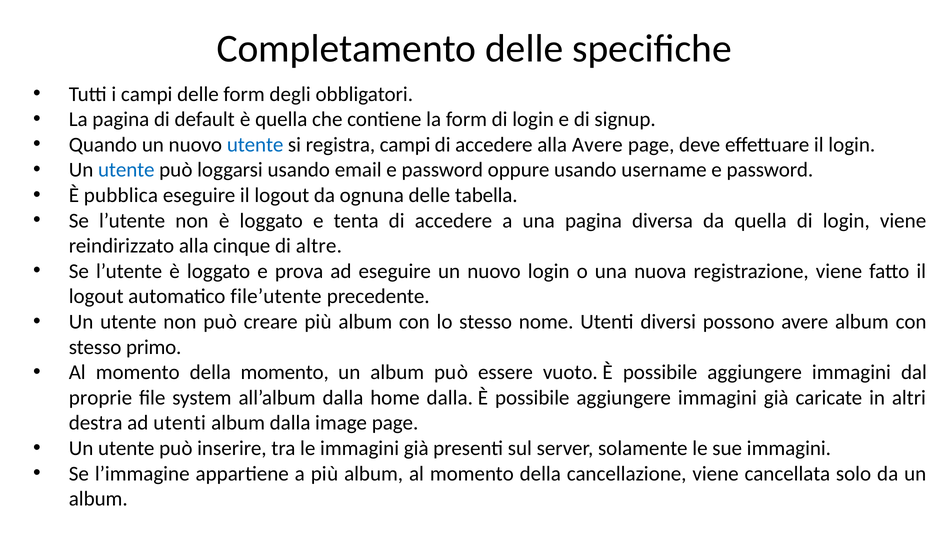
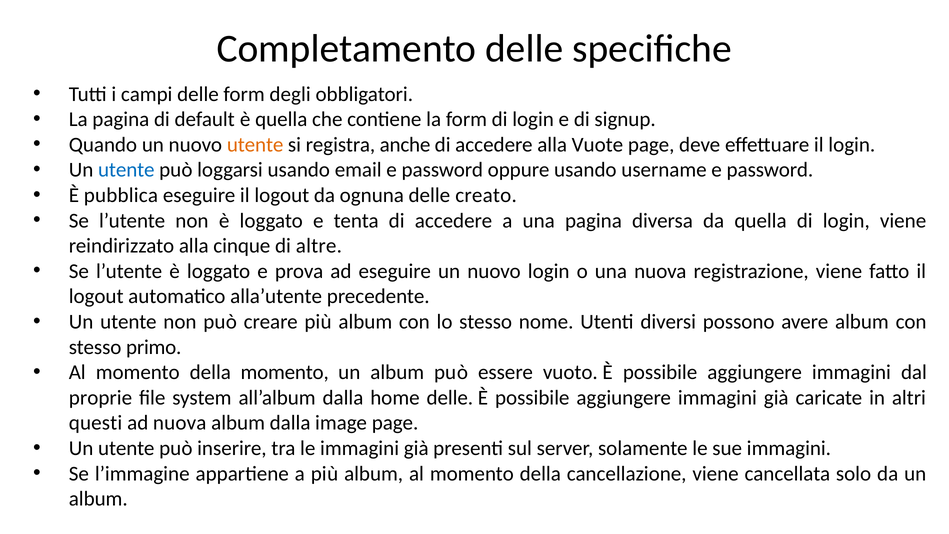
utente colour: blue -> orange (255, 145)
registra campi: campi -> anche (405, 145)
alla Avere: Avere -> Vuote (597, 145)
tabella: tabella -> creato (486, 195)
file’utente: file’utente -> alla’utente (276, 296)
home dalla: dalla -> delle (450, 398)
destra: destra -> questi (96, 423)
ad utenti: utenti -> nuova (180, 423)
